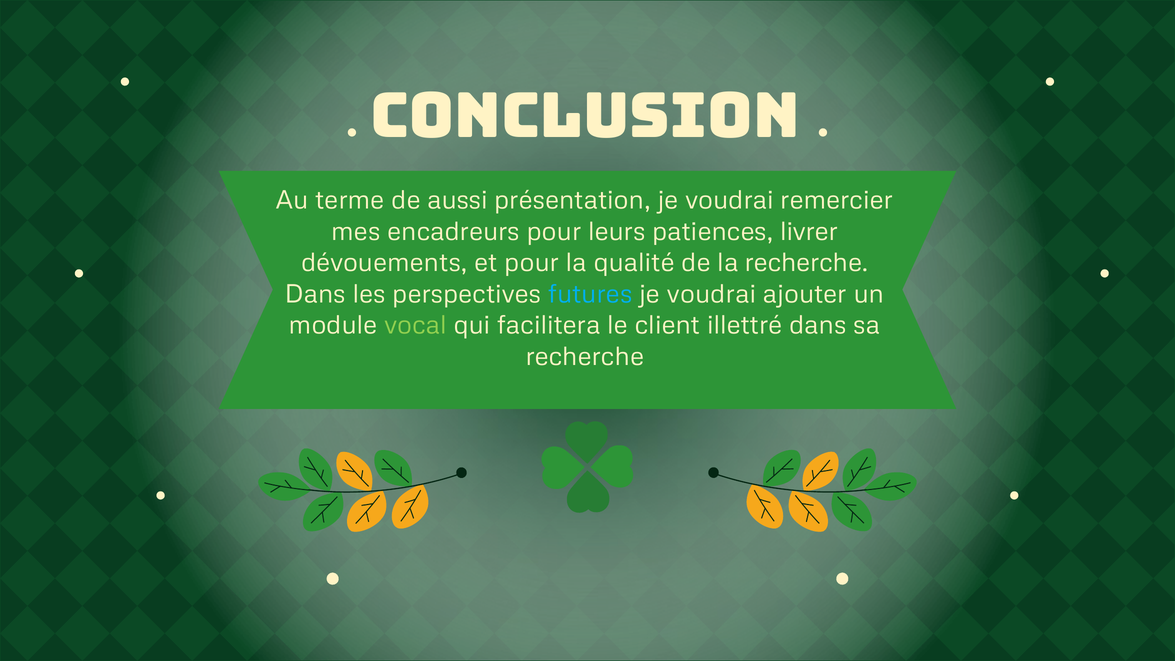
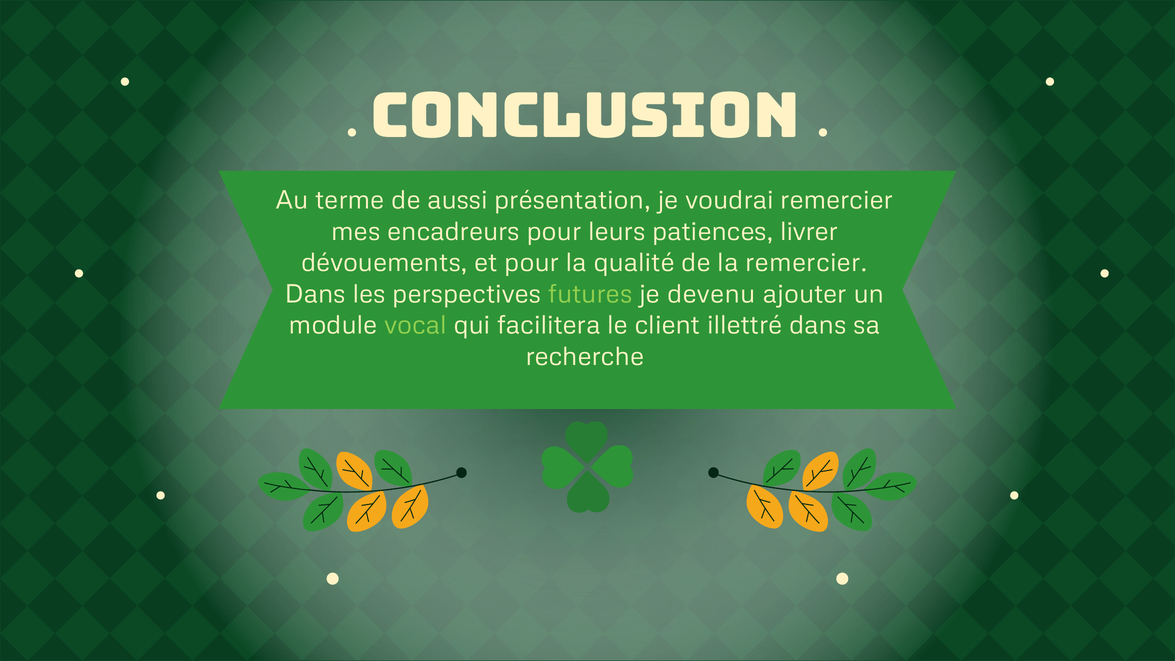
la recherche: recherche -> remercier (806, 263)
futures colour: light blue -> light green (590, 294)
voudrai: voudrai -> devenu (711, 294)
